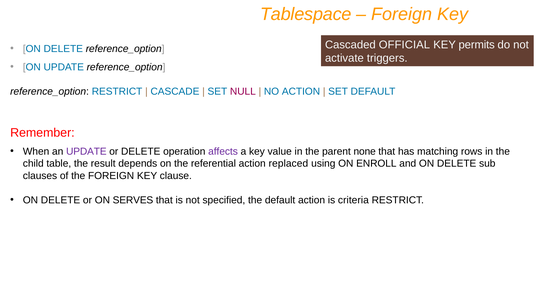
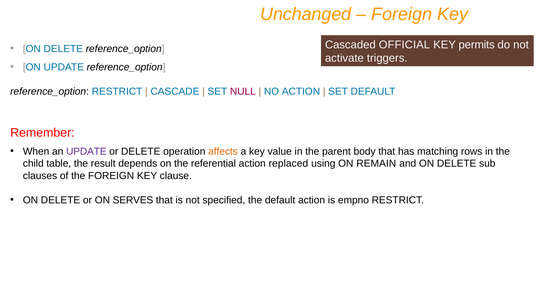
Tablespace: Tablespace -> Unchanged (306, 14)
affects colour: purple -> orange (223, 151)
none: none -> body (365, 151)
ENROLL: ENROLL -> REMAIN (376, 163)
criteria: criteria -> empno (353, 200)
